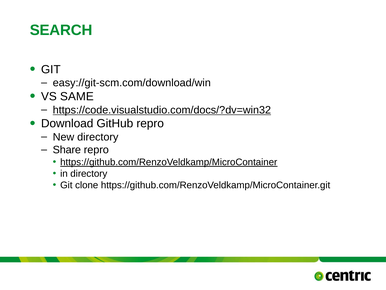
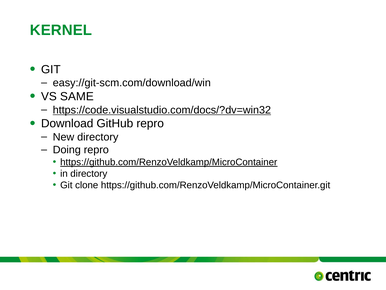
SEARCH: SEARCH -> KERNEL (61, 30)
Share: Share -> Doing (67, 150)
